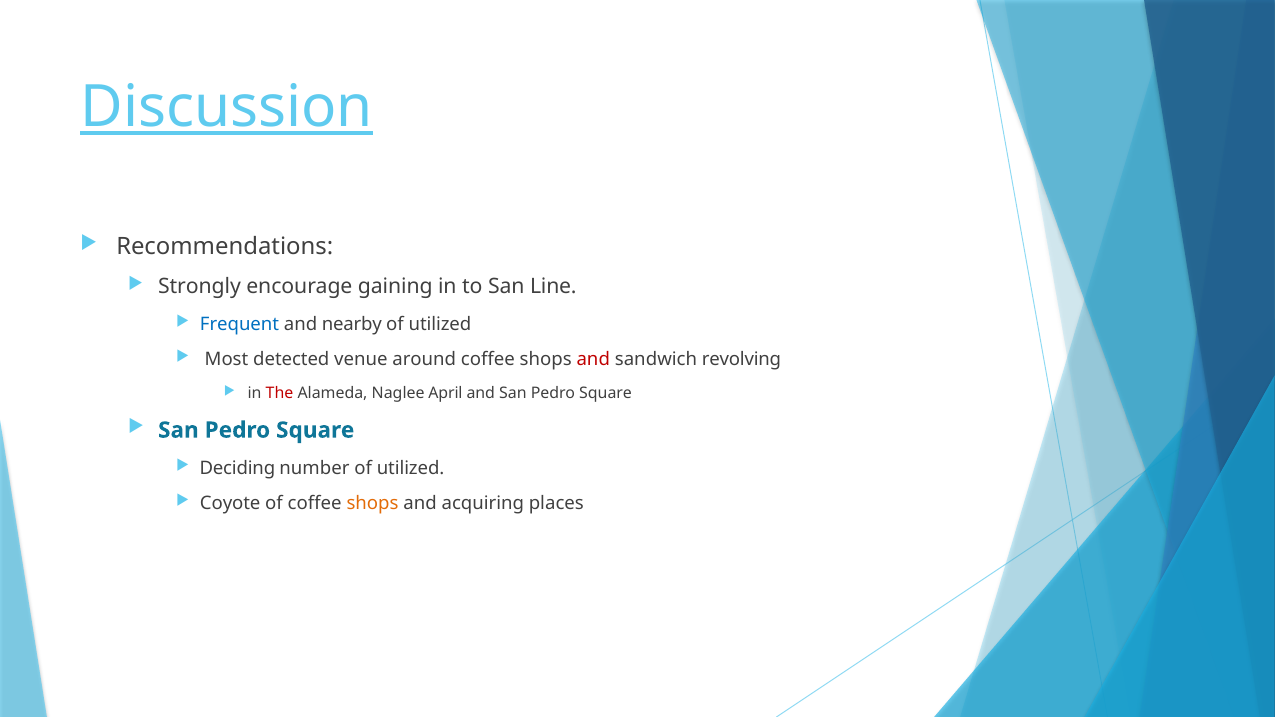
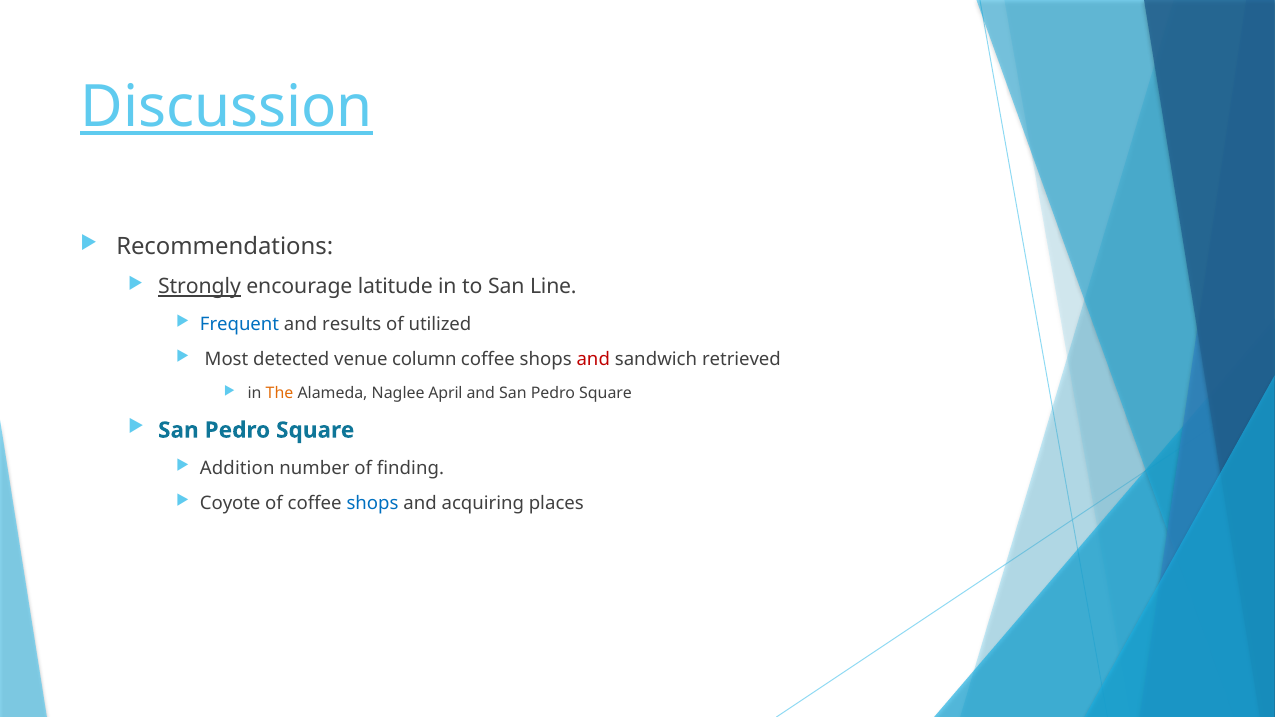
Strongly underline: none -> present (200, 287)
gaining: gaining -> latitude (395, 287)
nearby: nearby -> results (352, 324)
around: around -> column (424, 360)
revolving: revolving -> retrieved (741, 360)
The colour: red -> orange (280, 393)
Deciding: Deciding -> Addition (237, 468)
number of utilized: utilized -> finding (411, 468)
shops colour: orange -> blue (373, 504)
